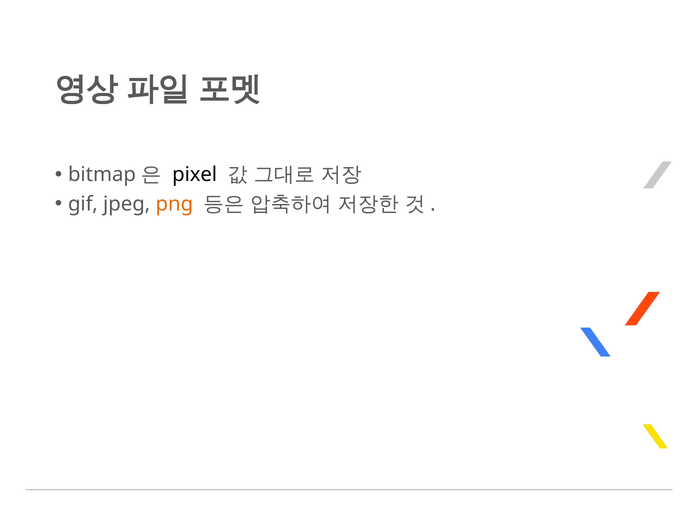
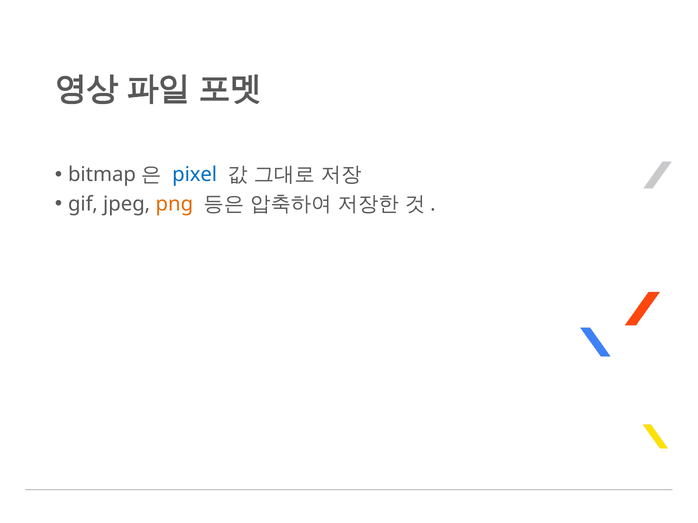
pixel colour: black -> blue (195, 175)
